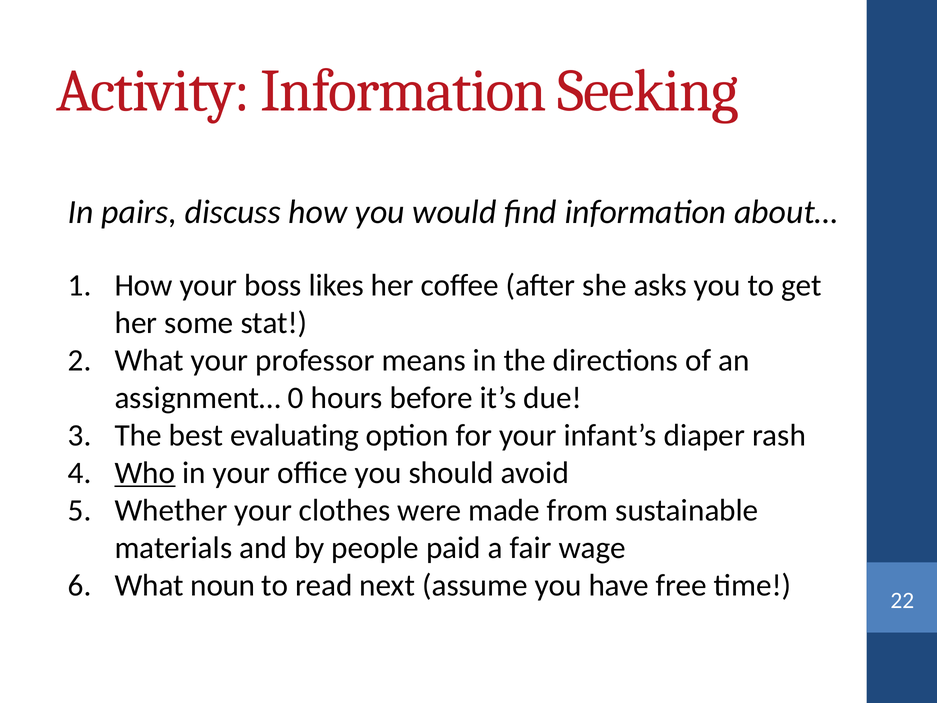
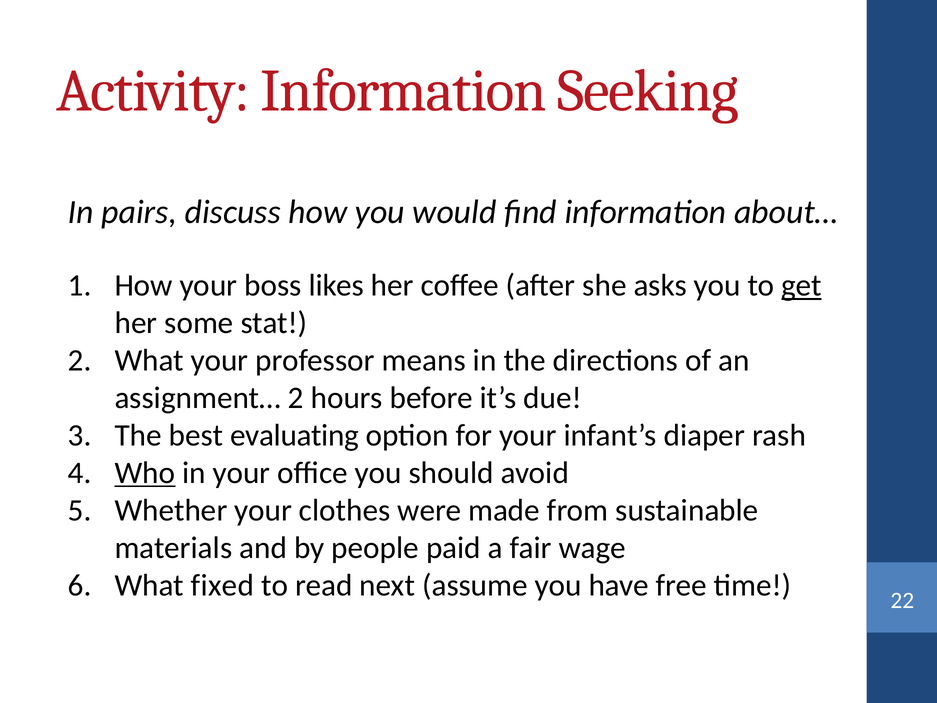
get underline: none -> present (801, 285)
assignment… 0: 0 -> 2 (296, 398)
noun: noun -> fixed (223, 585)
